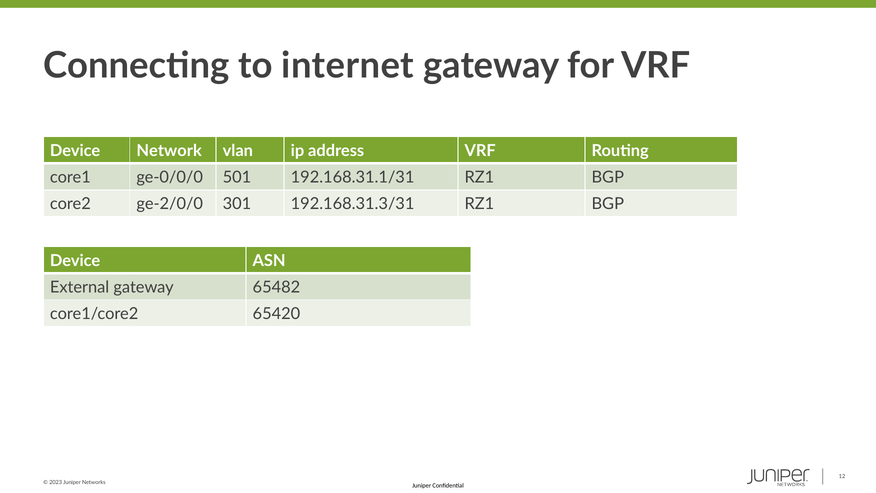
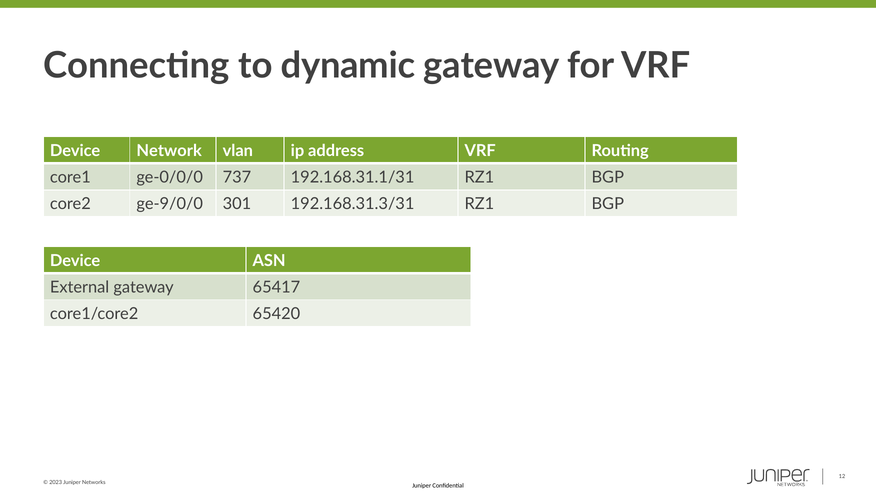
internet: internet -> dynamic (348, 66)
501: 501 -> 737 (237, 177)
ge-2/0/0: ge-2/0/0 -> ge-9/0/0 (170, 204)
65482: 65482 -> 65417 (276, 287)
